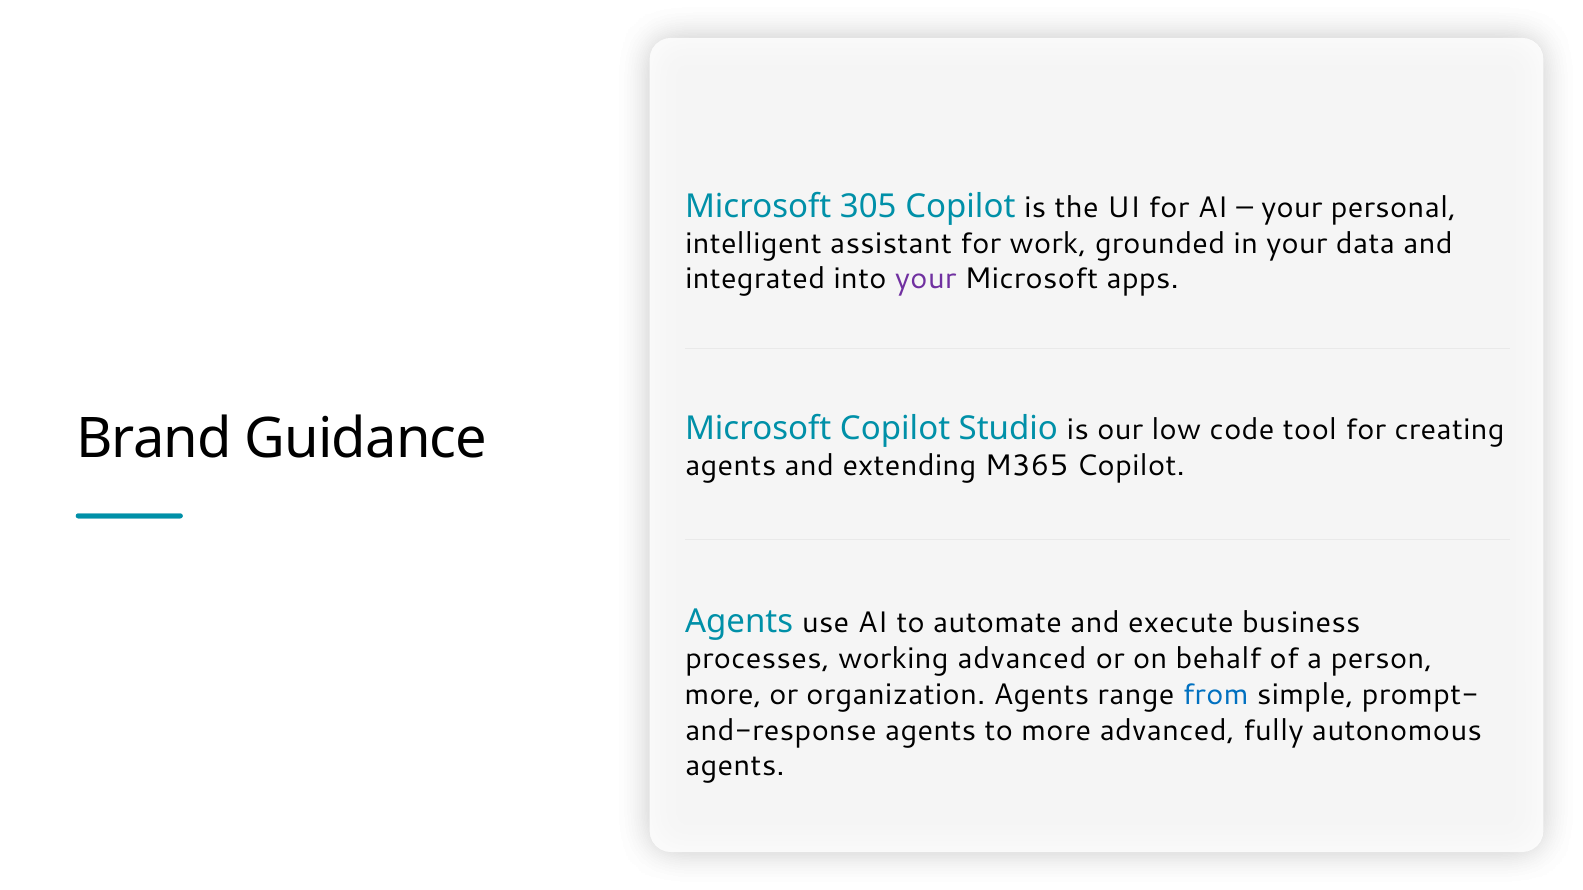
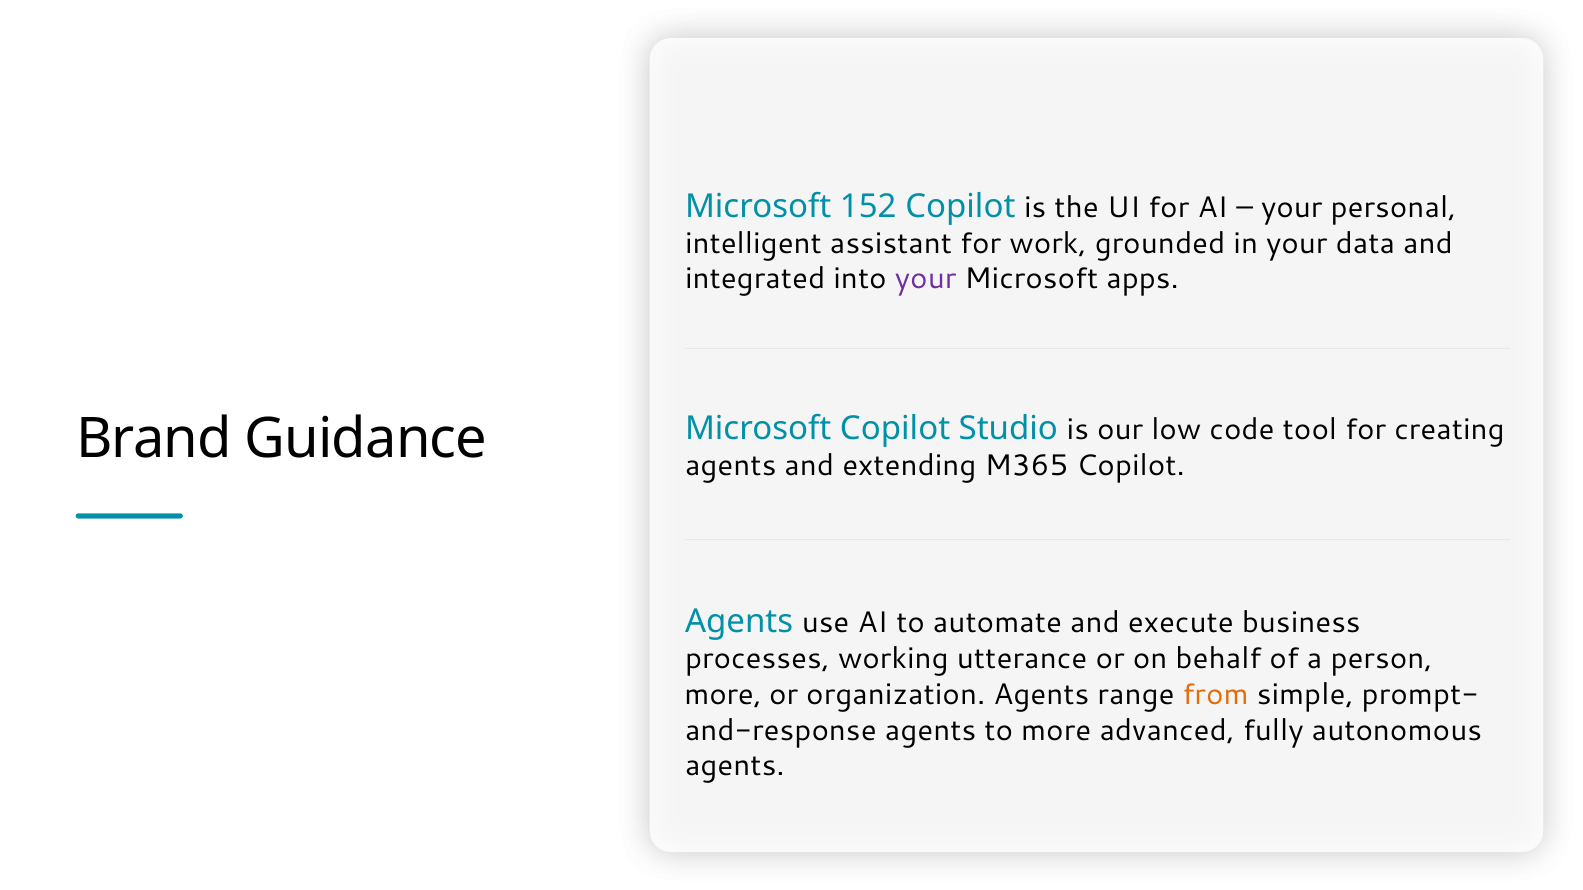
305: 305 -> 152 (868, 206)
working advanced: advanced -> utterance (1022, 659)
from colour: blue -> orange (1216, 695)
